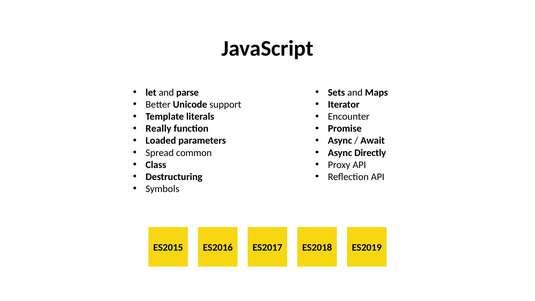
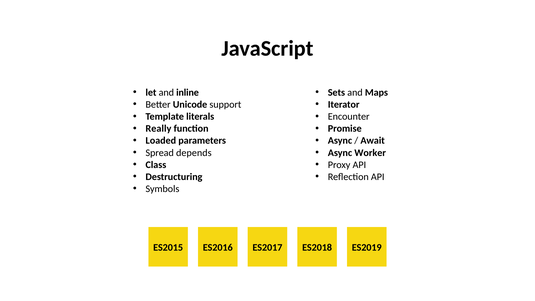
parse: parse -> inline (188, 92)
common: common -> depends (194, 153)
Directly: Directly -> Worker (370, 153)
